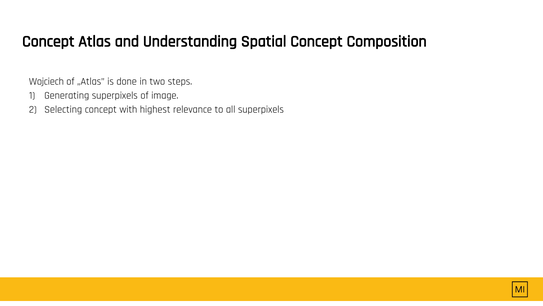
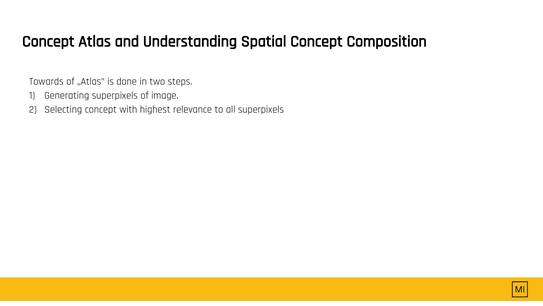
Wojciech: Wojciech -> Towards (46, 81)
